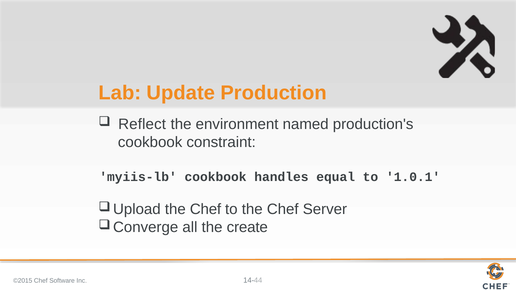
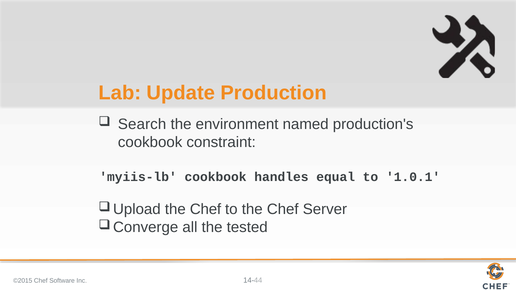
Reflect: Reflect -> Search (142, 124)
create: create -> tested (247, 228)
